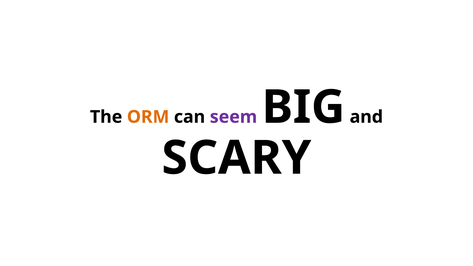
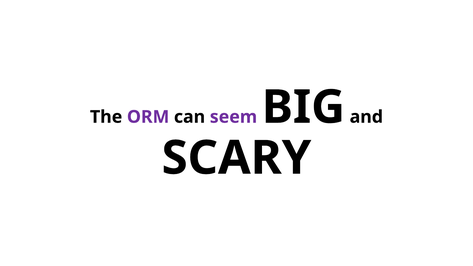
ORM colour: orange -> purple (148, 117)
